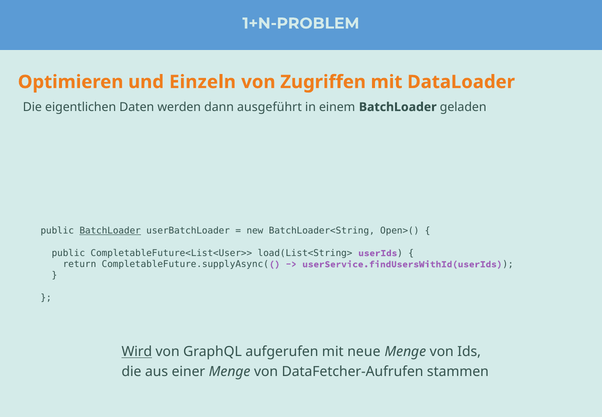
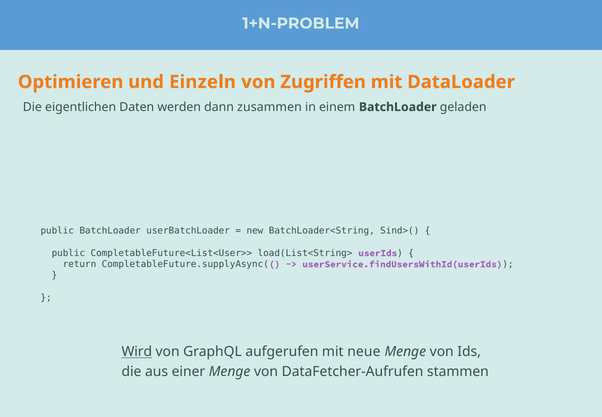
ausgeführt: ausgeführt -> zusammen (269, 107)
BatchLoader underline: present -> none (110, 231)
Open>(: Open>( -> Sind>( (400, 231)
